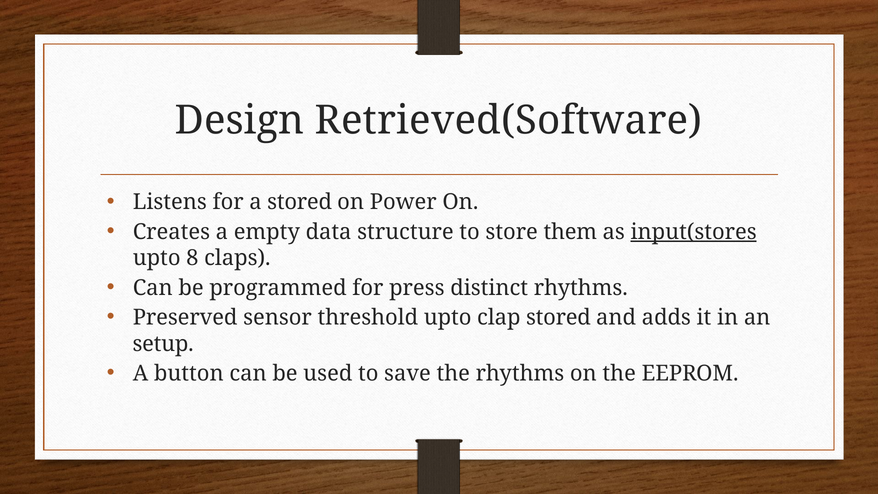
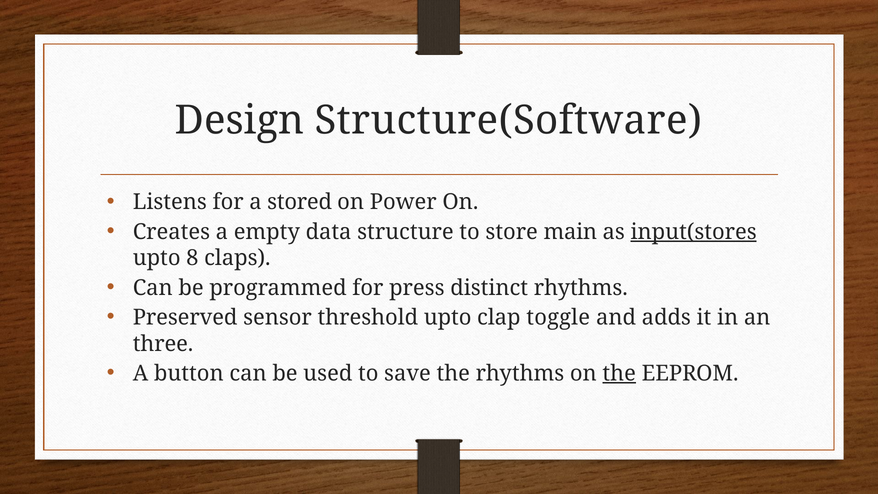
Retrieved(Software: Retrieved(Software -> Structure(Software (508, 120)
them: them -> main (570, 232)
clap stored: stored -> toggle (558, 317)
setup: setup -> three (163, 344)
the underline: none -> present (619, 373)
